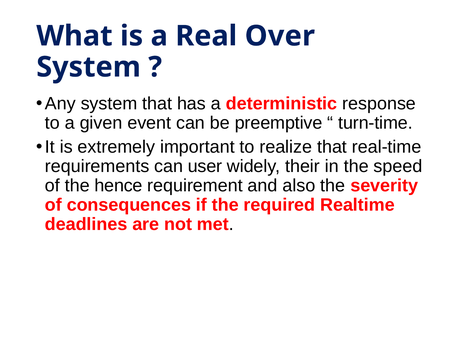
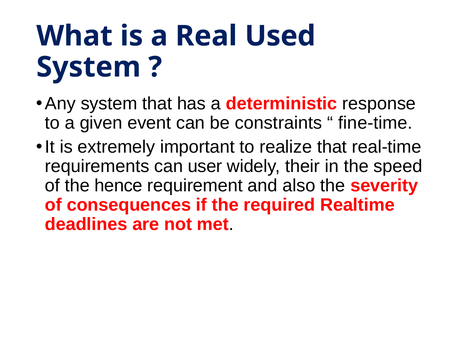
Over: Over -> Used (280, 36)
preemptive: preemptive -> constraints (279, 123)
turn-time: turn-time -> fine-time (375, 123)
